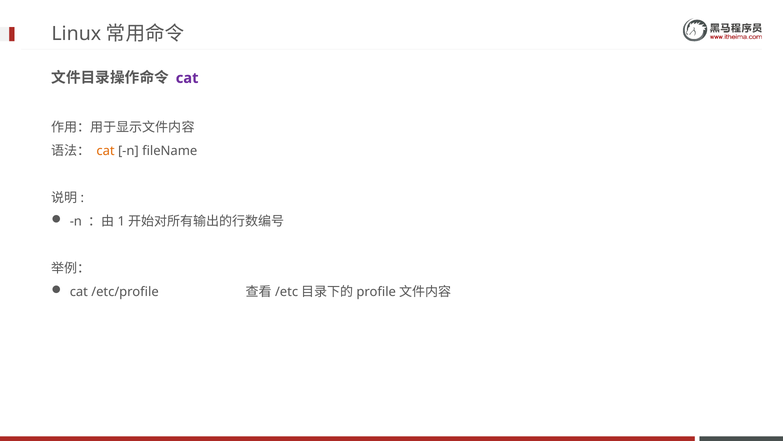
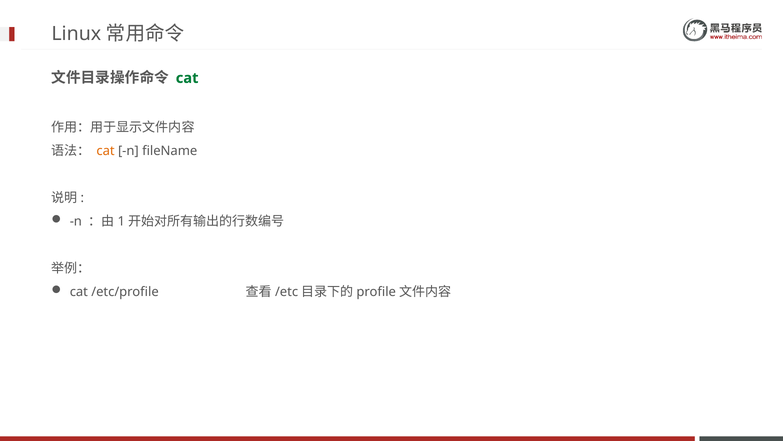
cat colour: purple -> green (187, 78)
